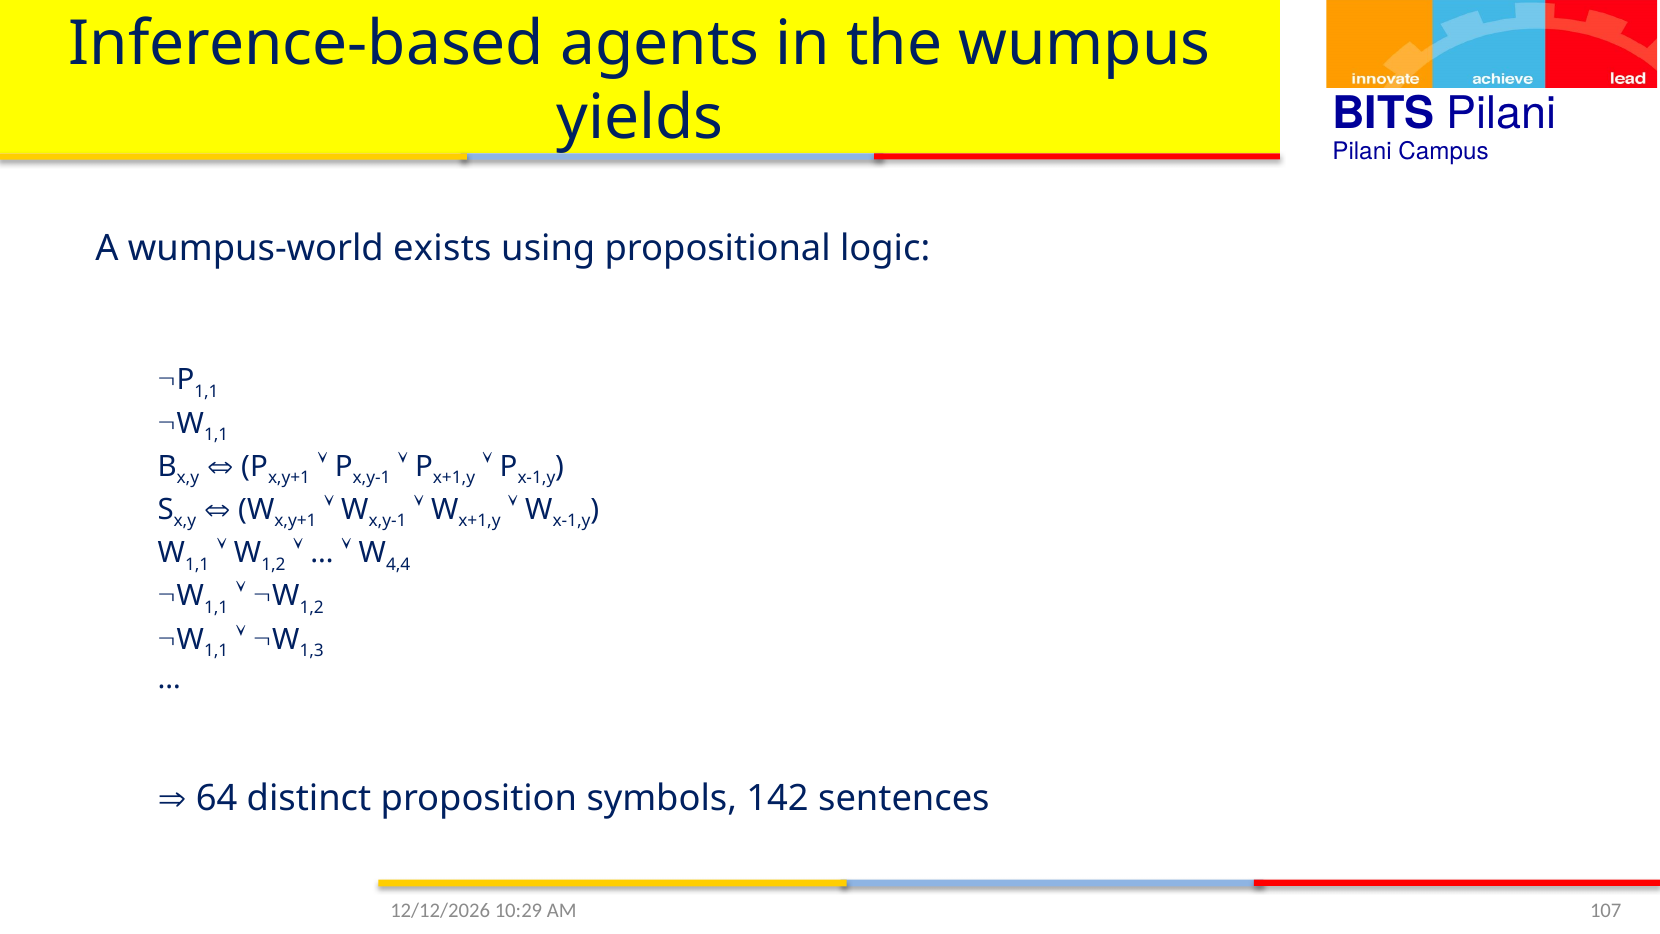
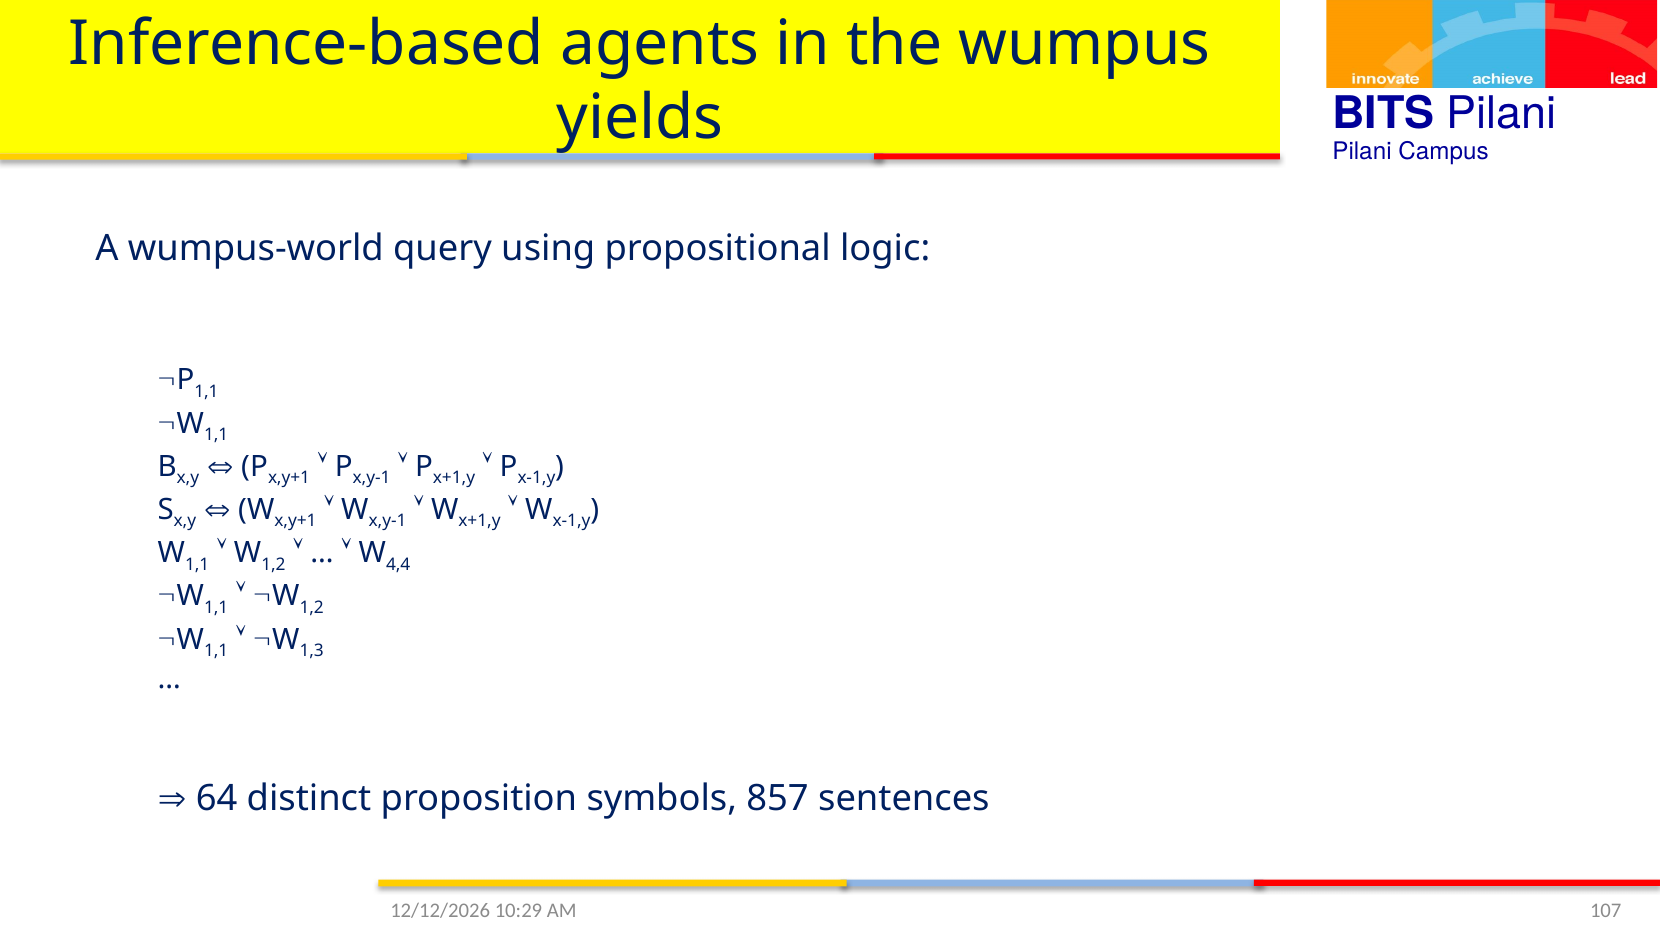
exists: exists -> query (443, 248)
142: 142 -> 857 (778, 798)
